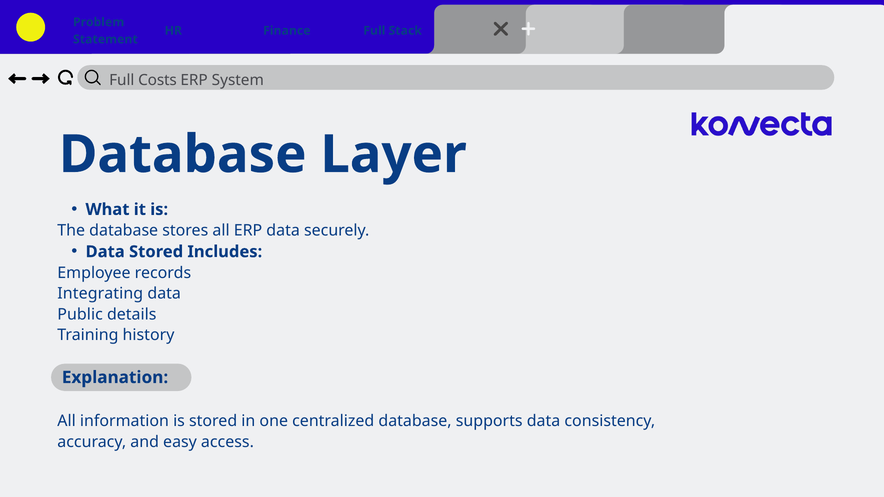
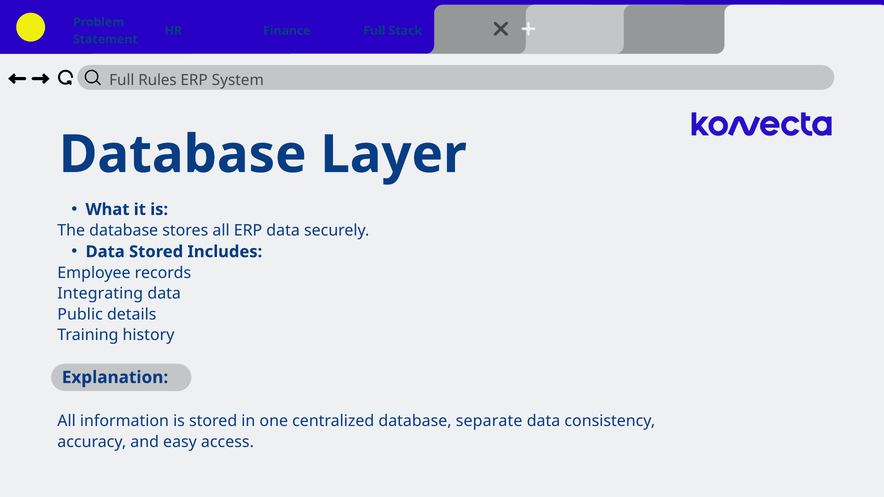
Costs: Costs -> Rules (158, 80)
supports: supports -> separate (489, 421)
